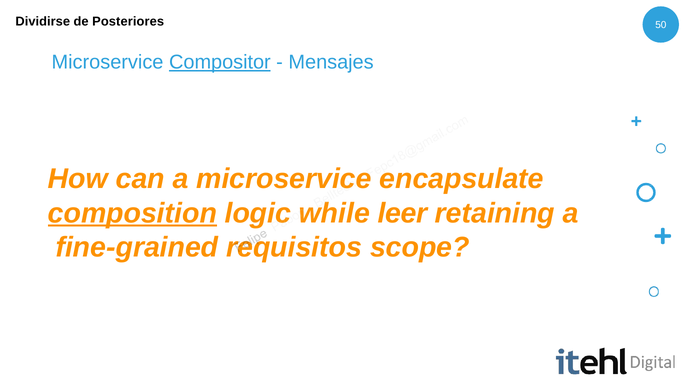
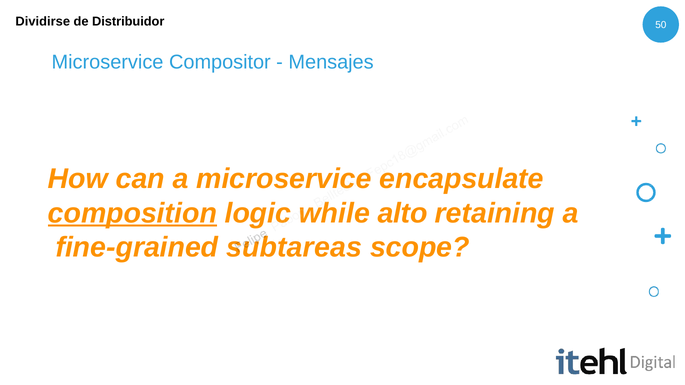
Posteriores: Posteriores -> Distribuidor (128, 21)
Compositor underline: present -> none (220, 62)
leer: leer -> alto (403, 213)
requisitos: requisitos -> subtareas (294, 248)
